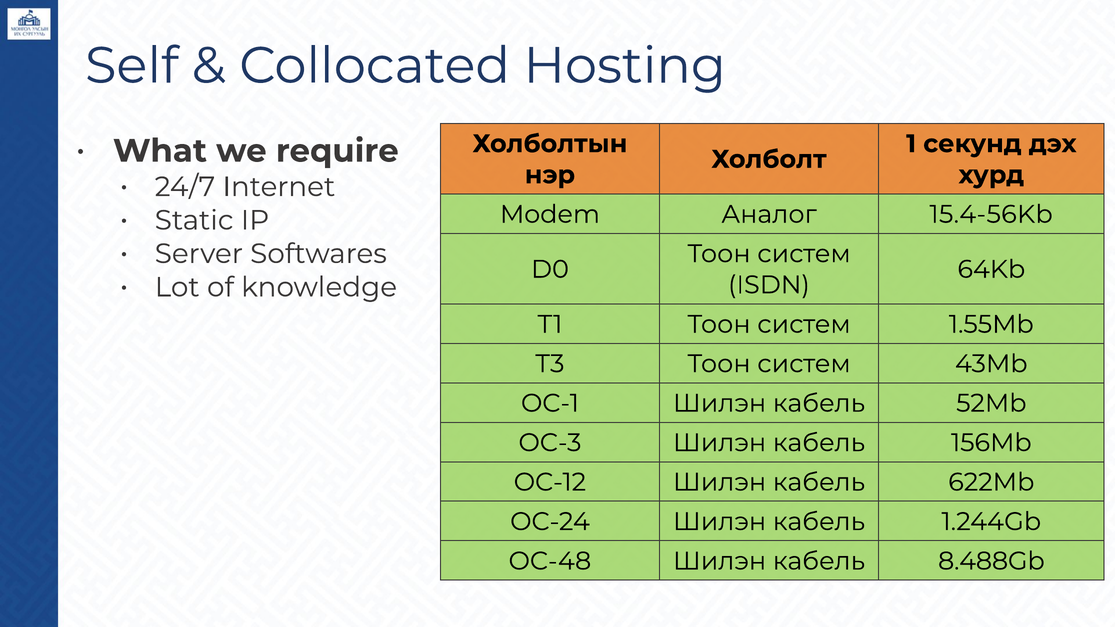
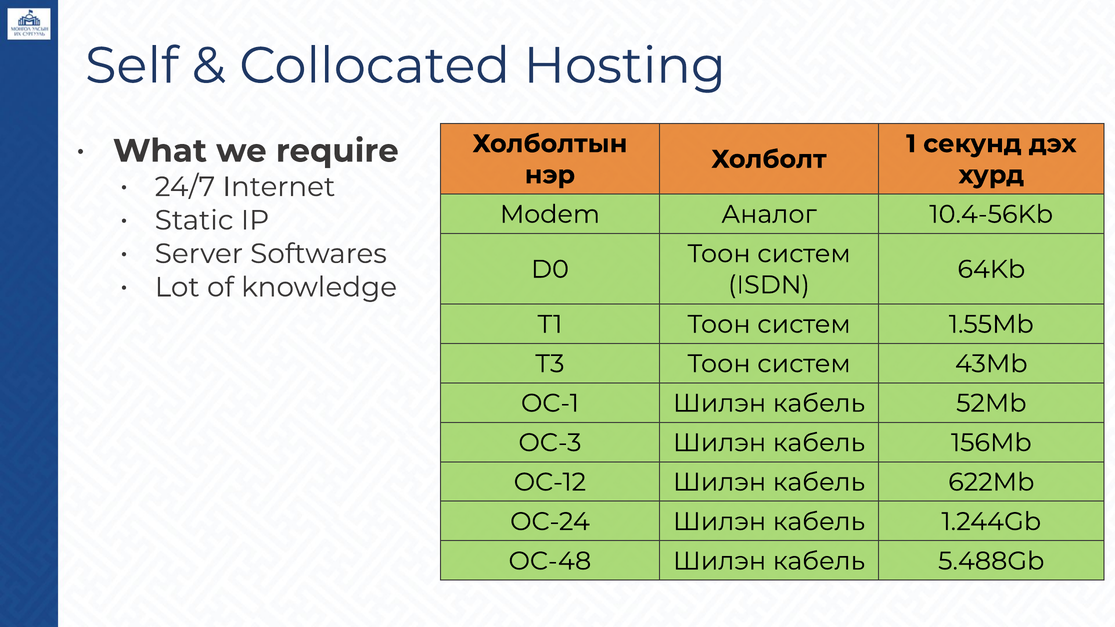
15.4-56Kb: 15.4-56Kb -> 10.4-56Kb (991, 214)
8.488Gb: 8.488Gb -> 5.488Gb (991, 561)
